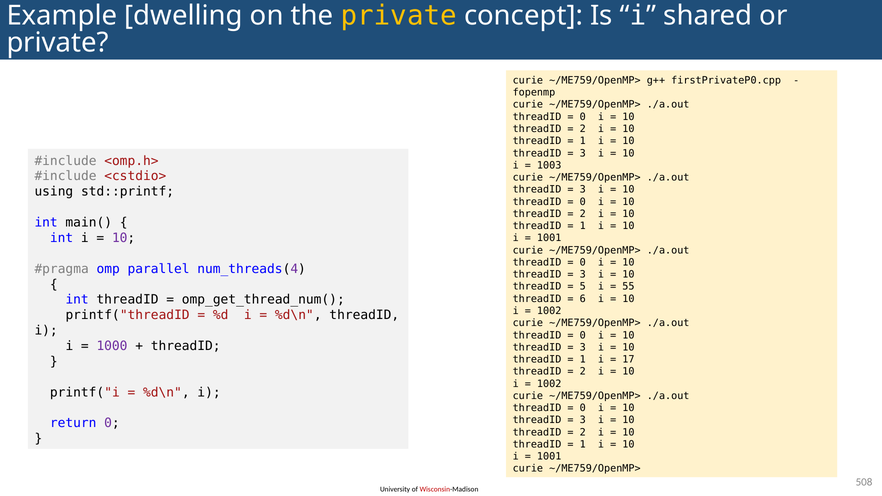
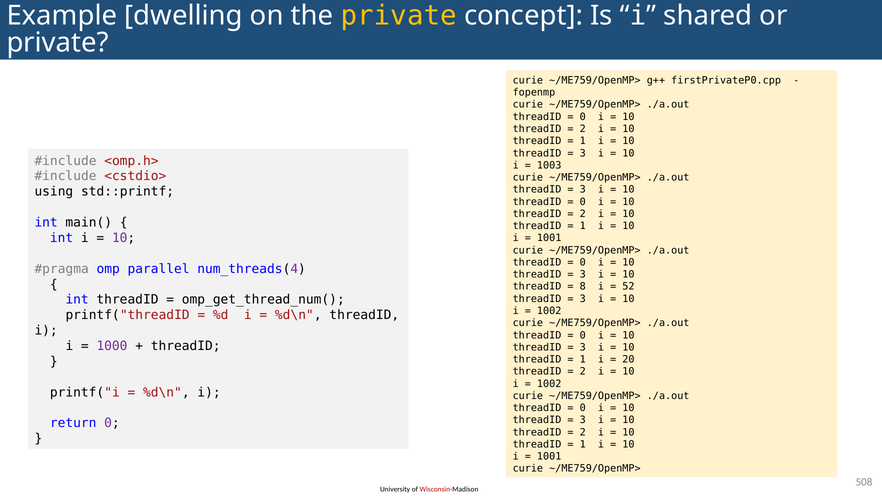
5: 5 -> 8 (583, 287)
55: 55 -> 52 (628, 287)
6: 6 -> 3 (583, 299)
17: 17 -> 20 (628, 360)
